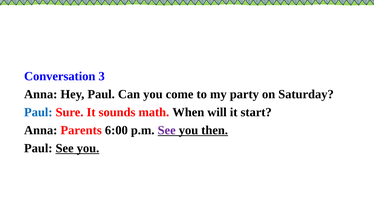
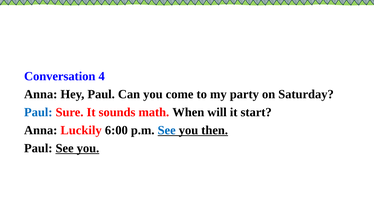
3: 3 -> 4 (102, 76)
Parents: Parents -> Luckily (81, 130)
See colour: purple -> blue (167, 130)
